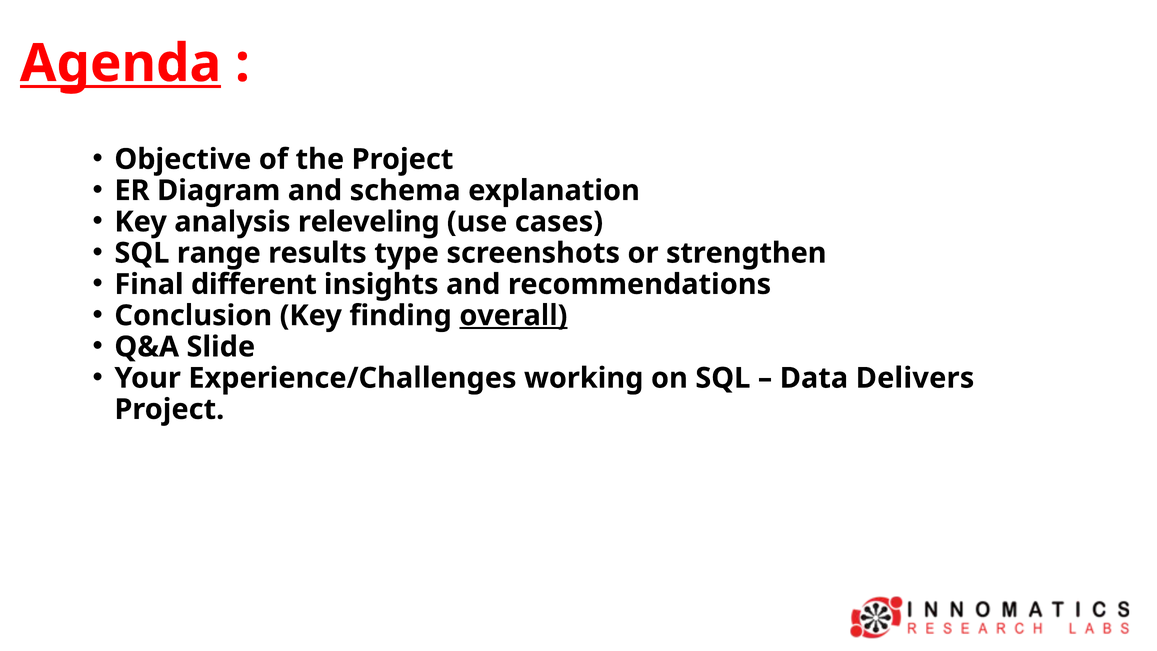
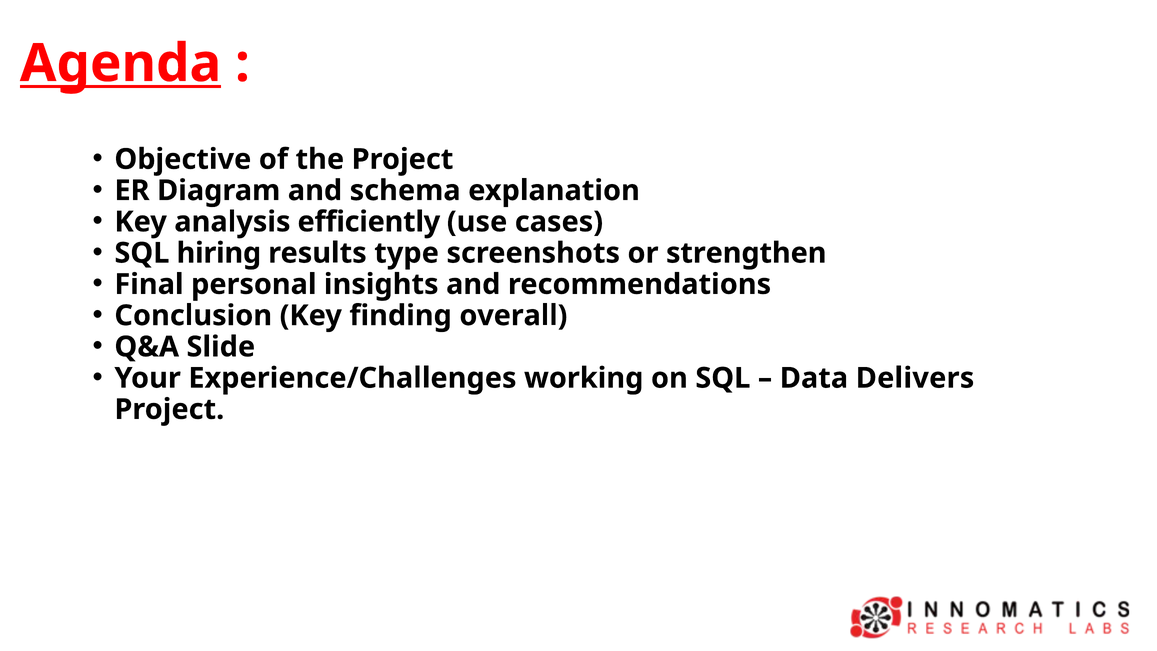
releveling: releveling -> efficiently (369, 222)
range: range -> hiring (219, 253)
different: different -> personal (254, 284)
overall underline: present -> none (513, 316)
